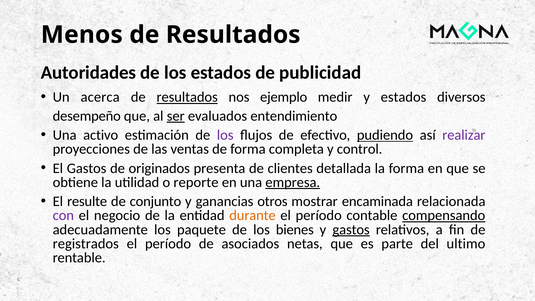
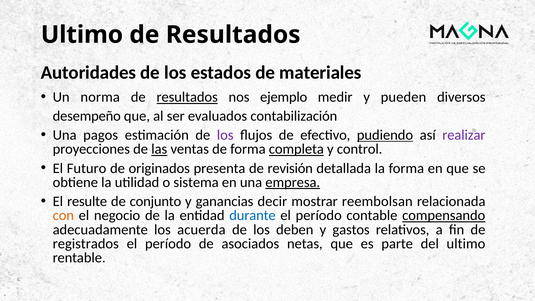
Menos: Menos -> Ultimo (82, 35)
publicidad: publicidad -> materiales (320, 72)
acerca: acerca -> norma (100, 97)
y estados: estados -> pueden (403, 97)
ser underline: present -> none (176, 116)
entendimiento: entendimiento -> contabilización (294, 116)
activo: activo -> pagos (101, 135)
las underline: none -> present (159, 149)
completa underline: none -> present (296, 149)
El Gastos: Gastos -> Futuro (87, 168)
clientes: clientes -> revisión (290, 168)
reporte: reporte -> sistema (196, 182)
otros: otros -> decir (272, 201)
encaminada: encaminada -> reembolsan (377, 201)
con colour: purple -> orange (63, 215)
durante colour: orange -> blue (252, 215)
paquete: paquete -> acuerda (201, 230)
bienes: bienes -> deben (295, 230)
gastos underline: present -> none (351, 230)
